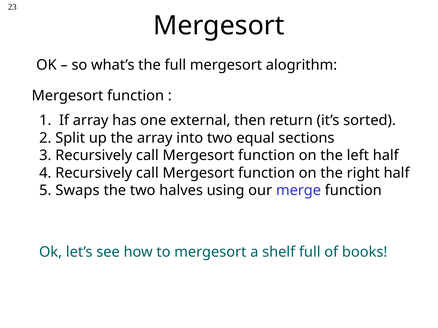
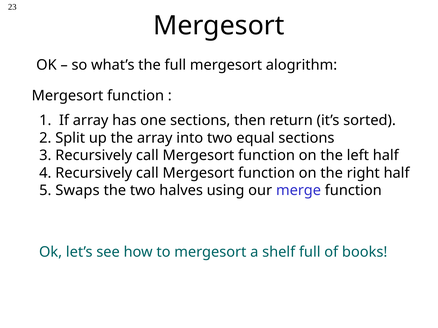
one external: external -> sections (200, 121)
